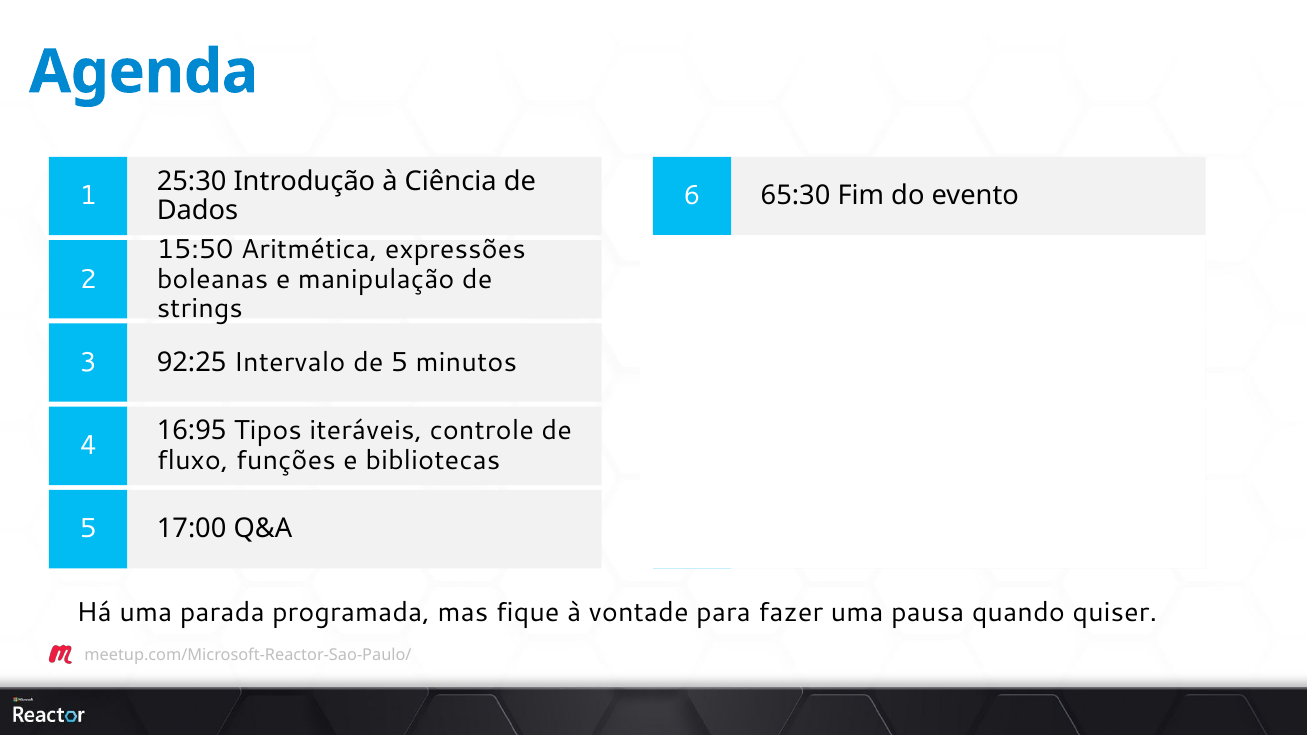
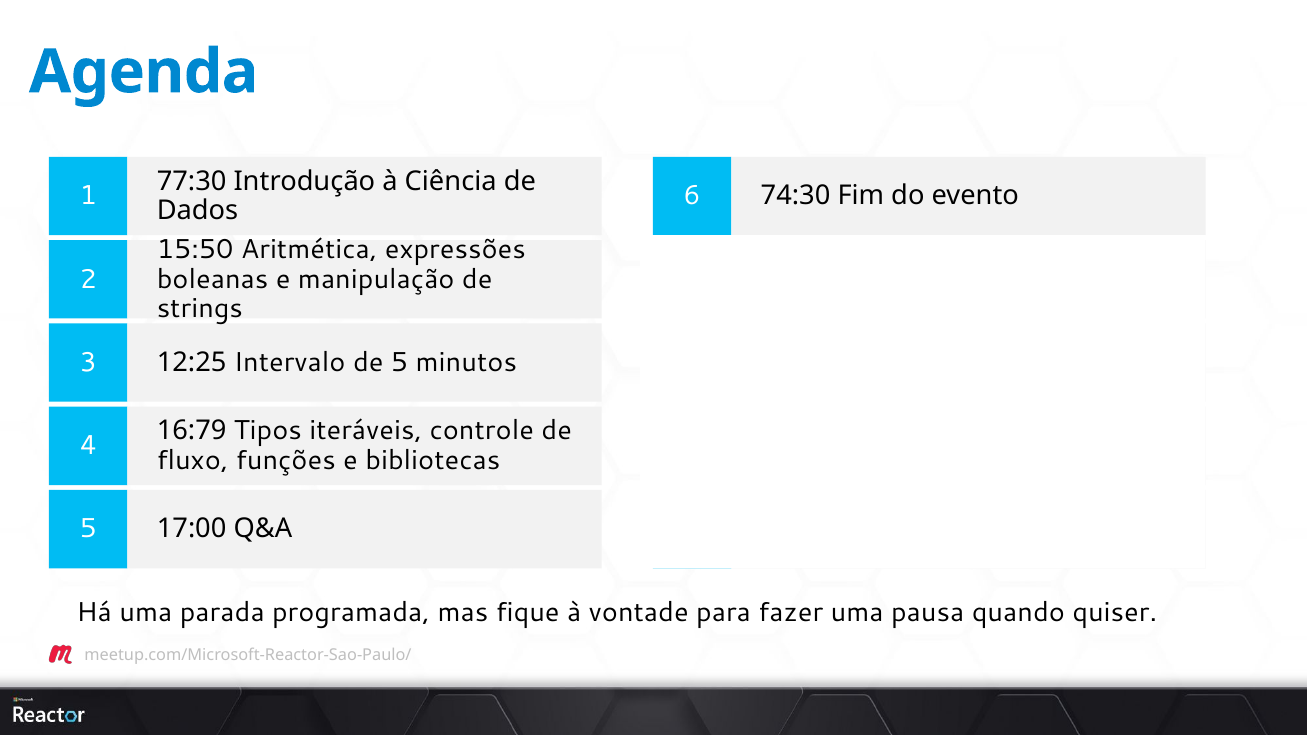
25:30: 25:30 -> 77:30 (192, 181)
65:30: 65:30 -> 74:30 (796, 196)
92:25: 92:25 -> 12:25 (192, 362)
16:95: 16:95 -> 16:79 (192, 431)
